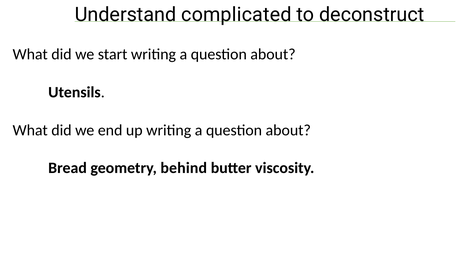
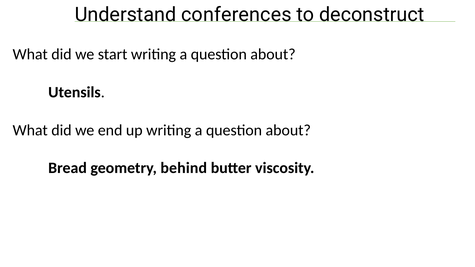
complicated: complicated -> conferences (236, 15)
